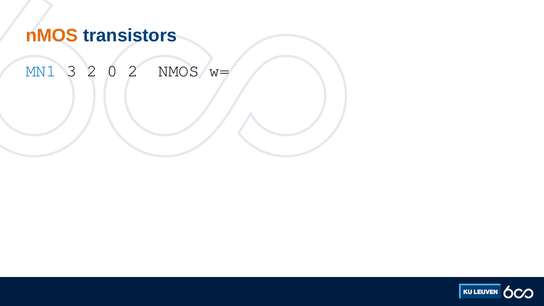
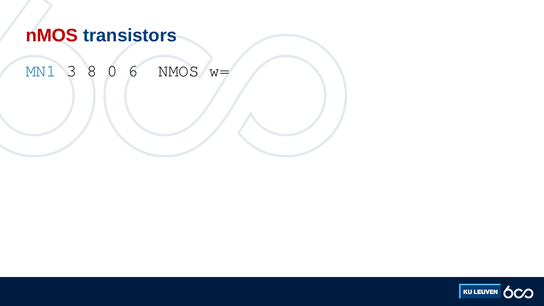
nMOS colour: orange -> red (52, 35)
3 2: 2 -> 8 (92, 71)
0 2: 2 -> 6 (133, 71)
